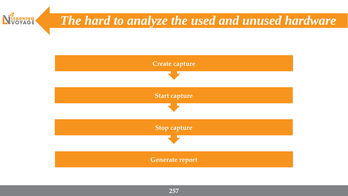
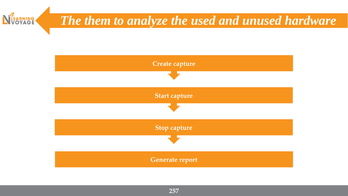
hard: hard -> them (98, 21)
